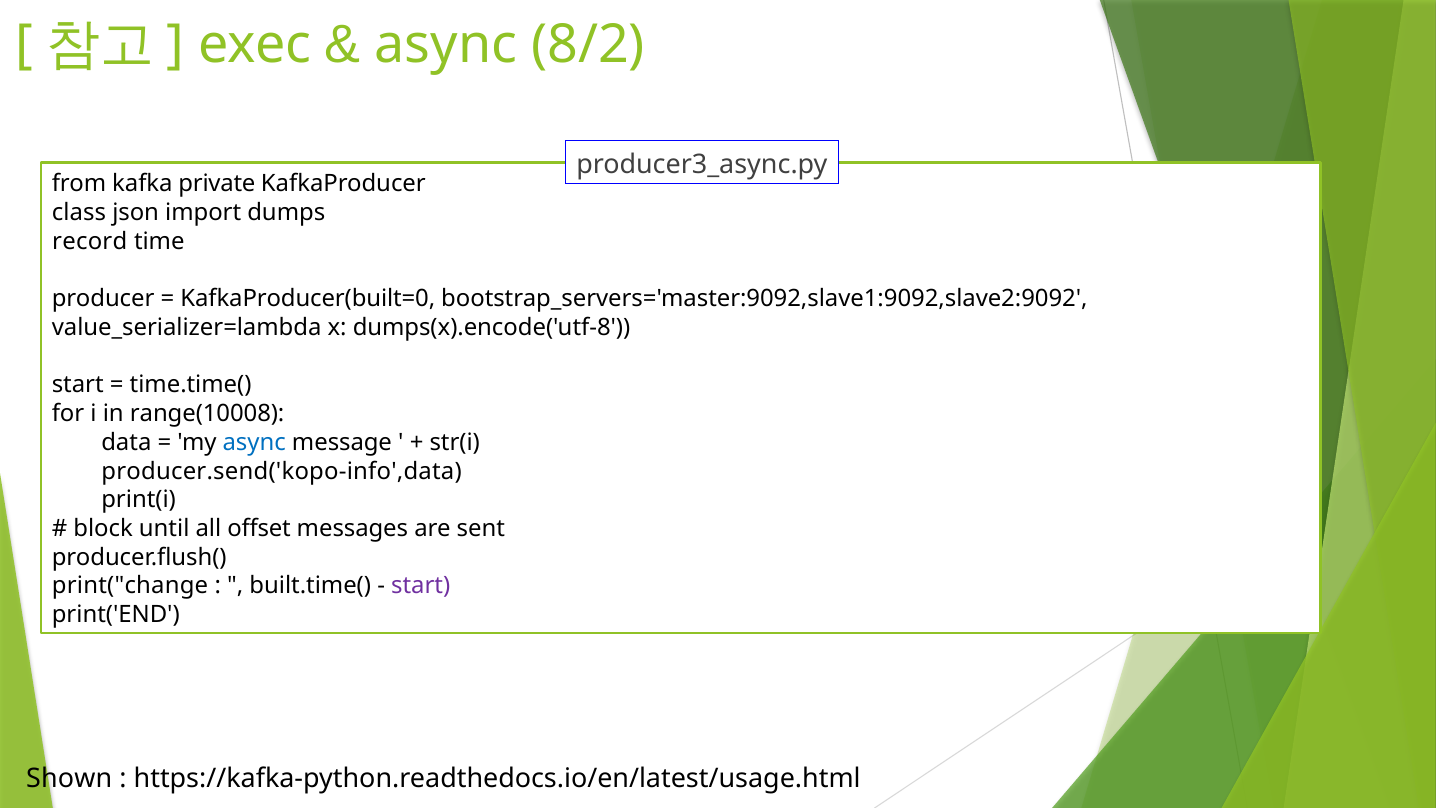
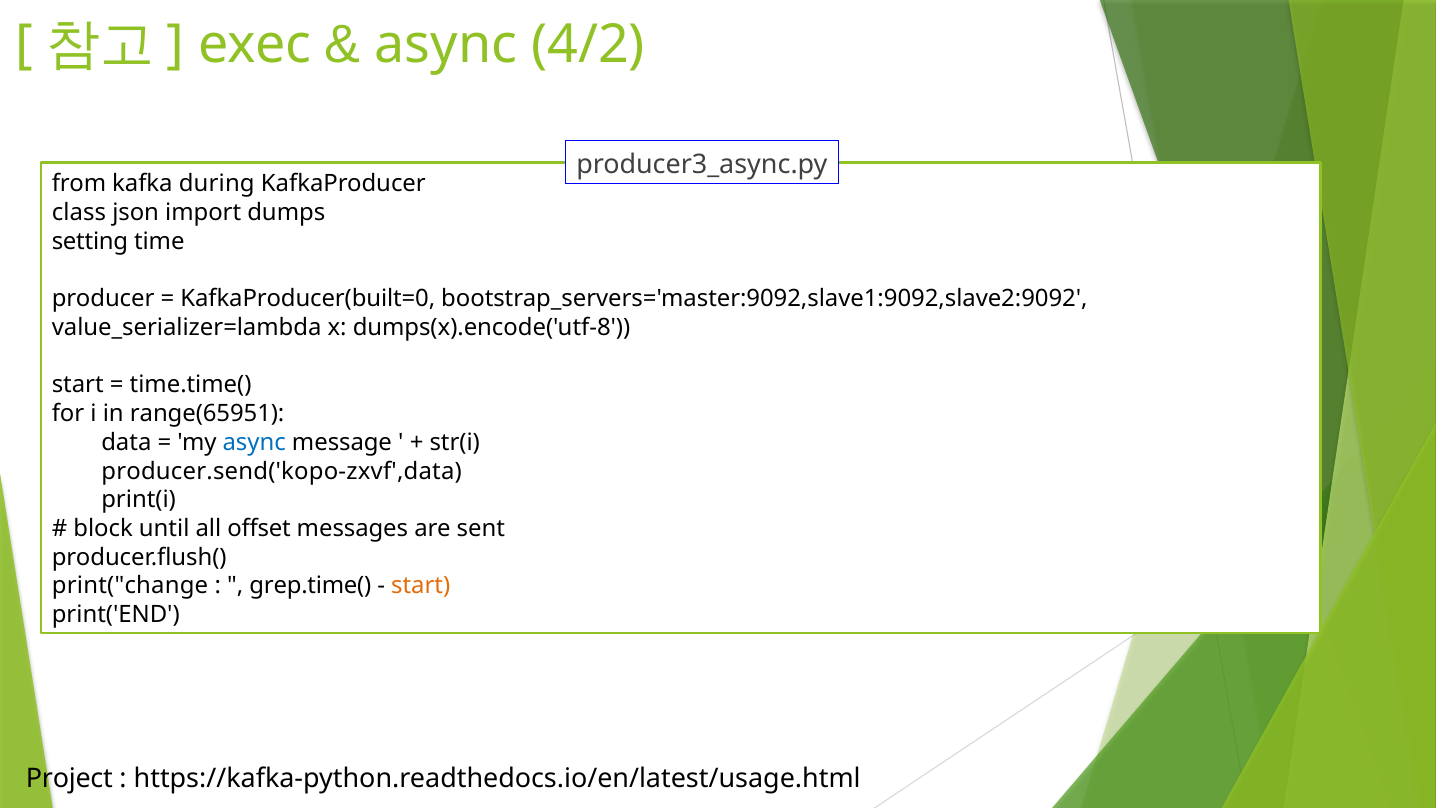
8/2: 8/2 -> 4/2 (588, 44)
private: private -> during (217, 184)
record: record -> setting (90, 241)
range(10008: range(10008 -> range(65951 (207, 414)
producer.send('kopo-info',data: producer.send('kopo-info',data -> producer.send('kopo-zxvf',data (282, 471)
built.time(: built.time( -> grep.time( (310, 586)
start colour: purple -> orange (421, 586)
Shown: Shown -> Project (69, 779)
